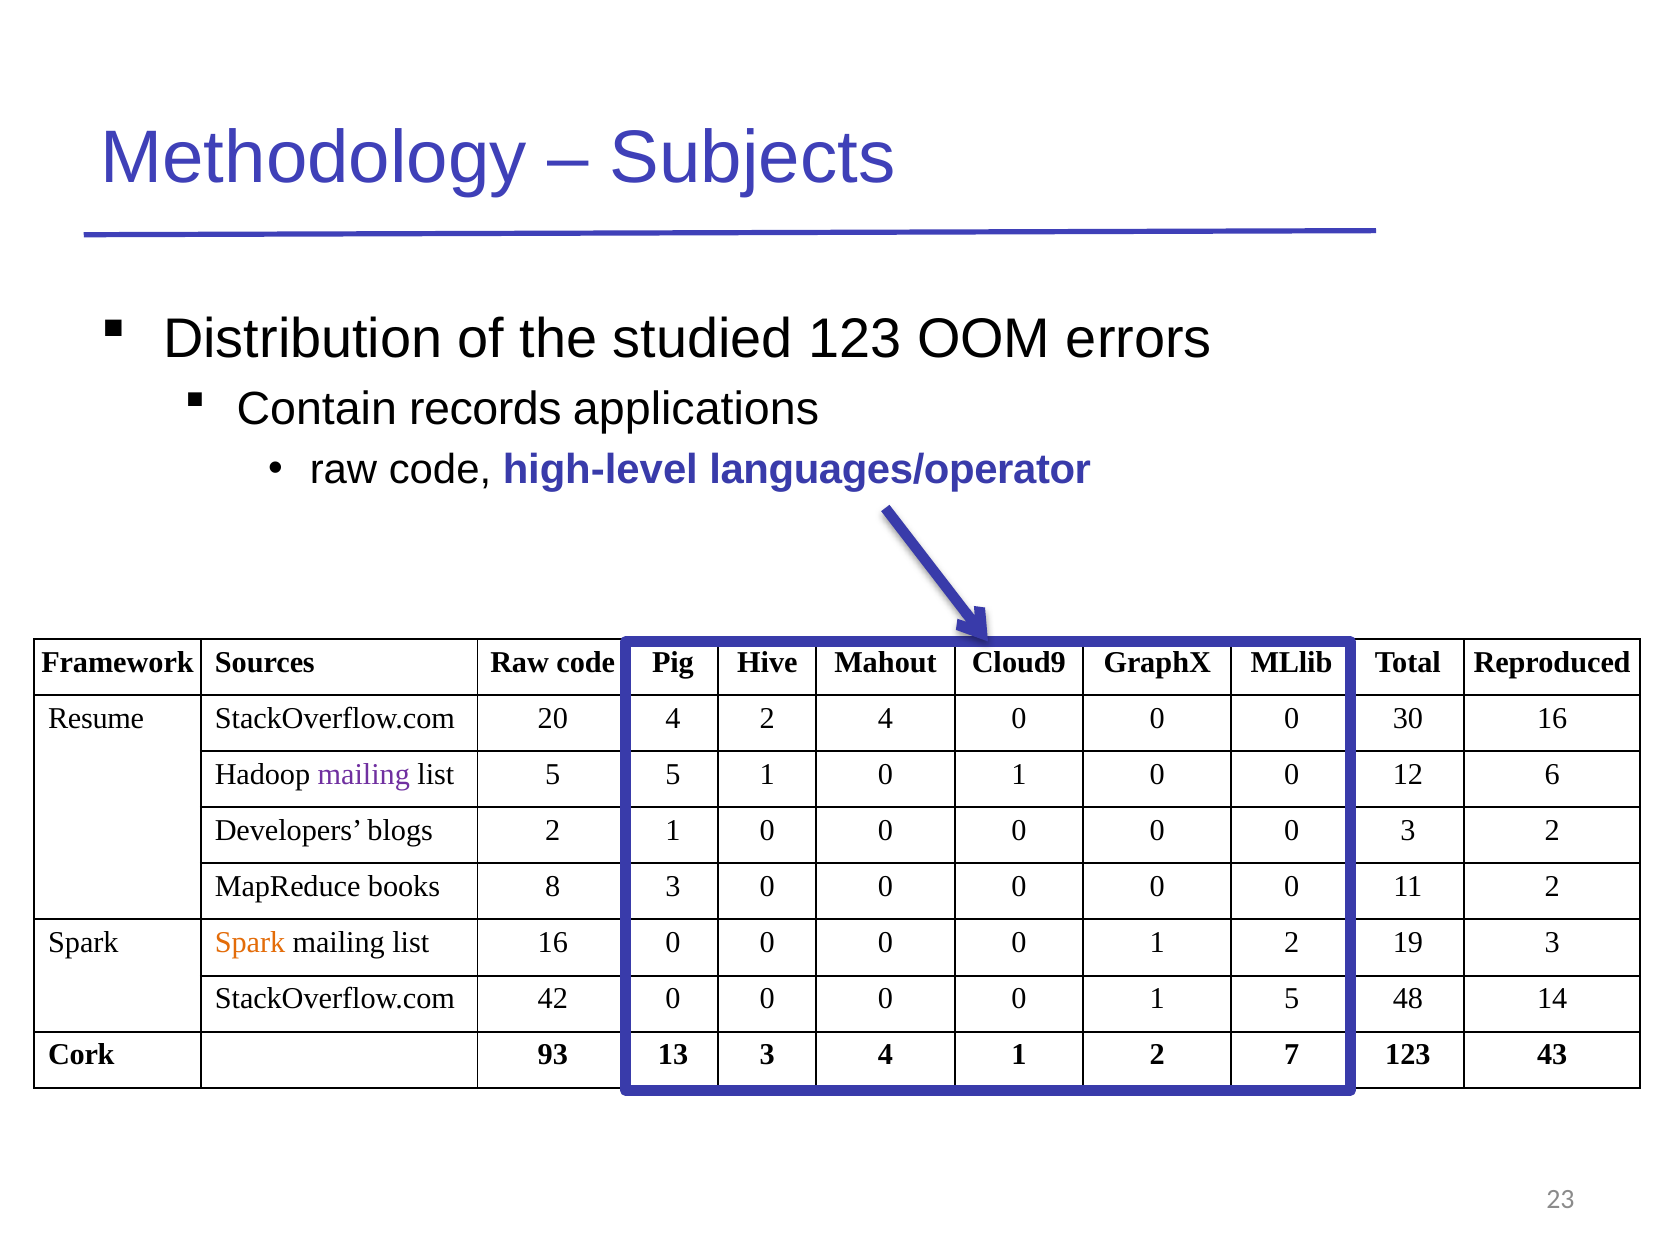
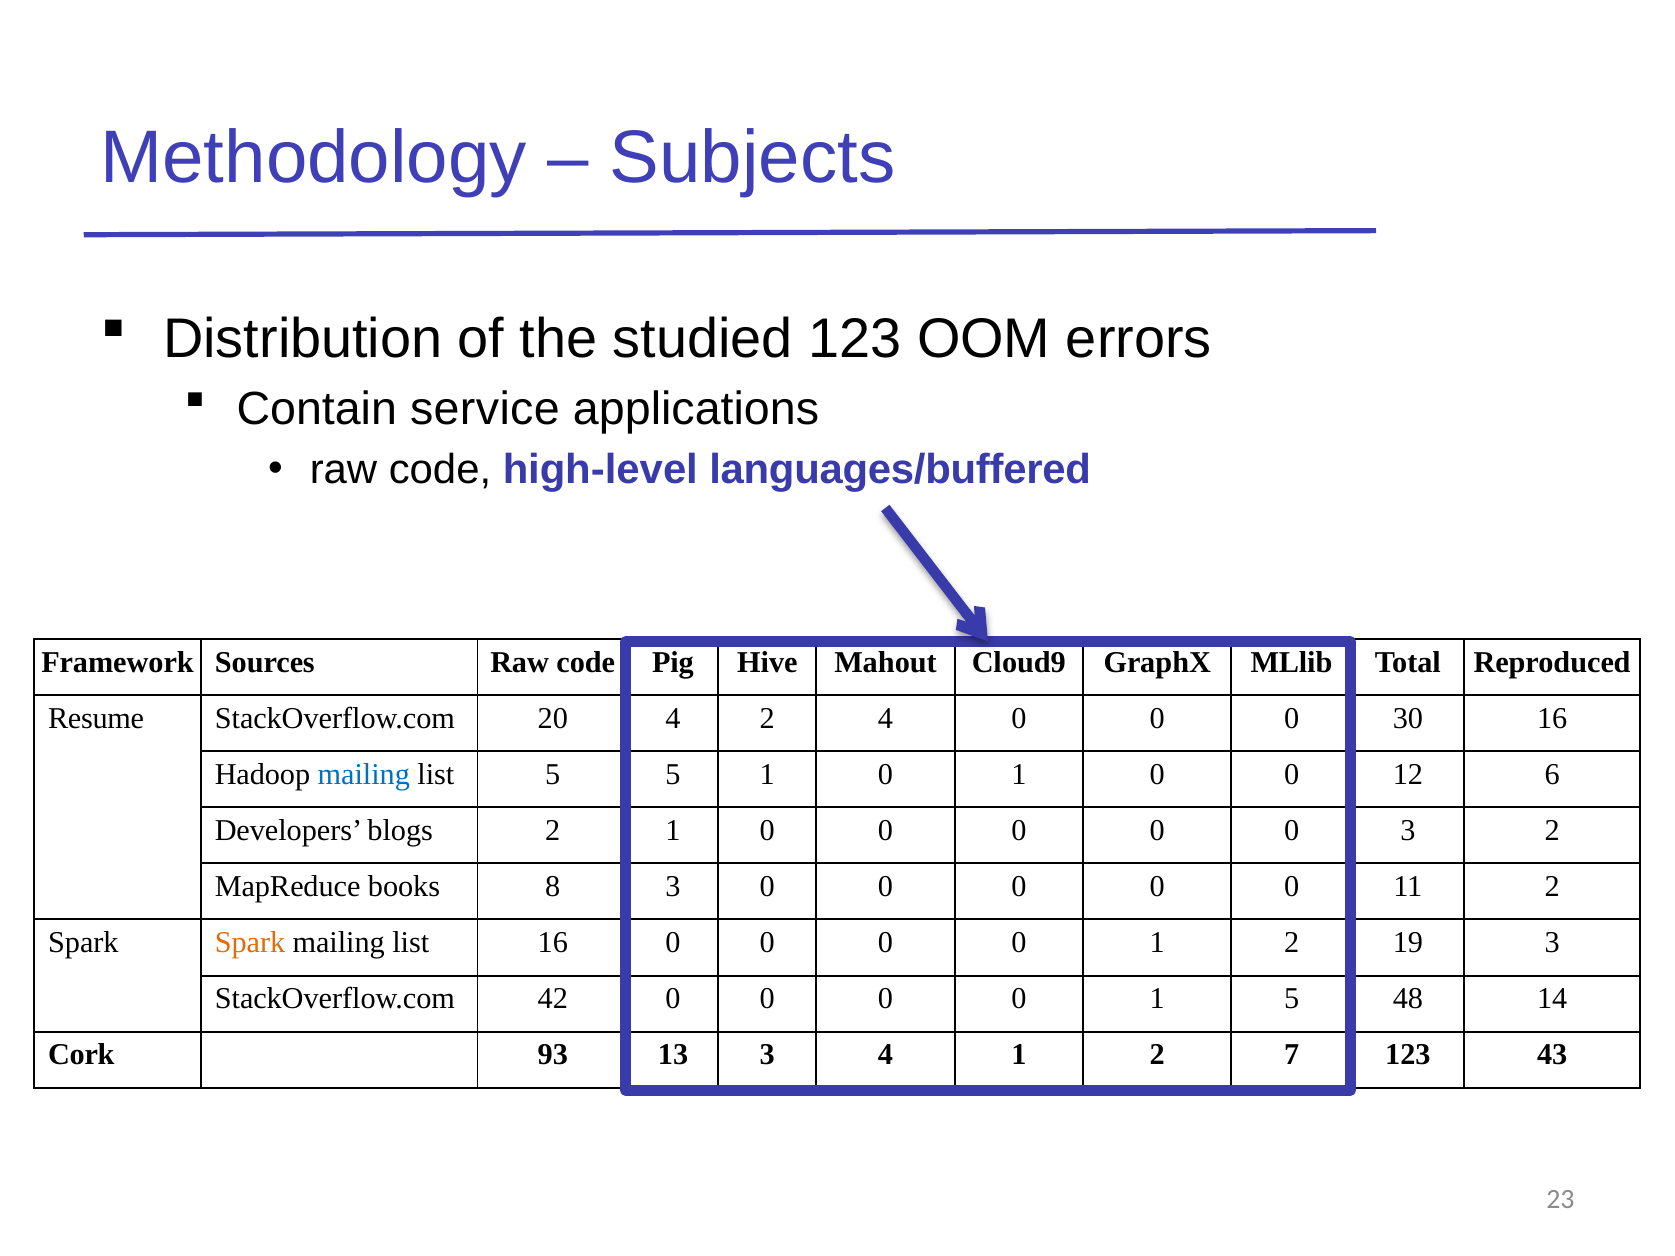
records: records -> service (485, 409)
languages/operator: languages/operator -> languages/buffered (900, 470)
mailing colour: purple -> blue (364, 775)
